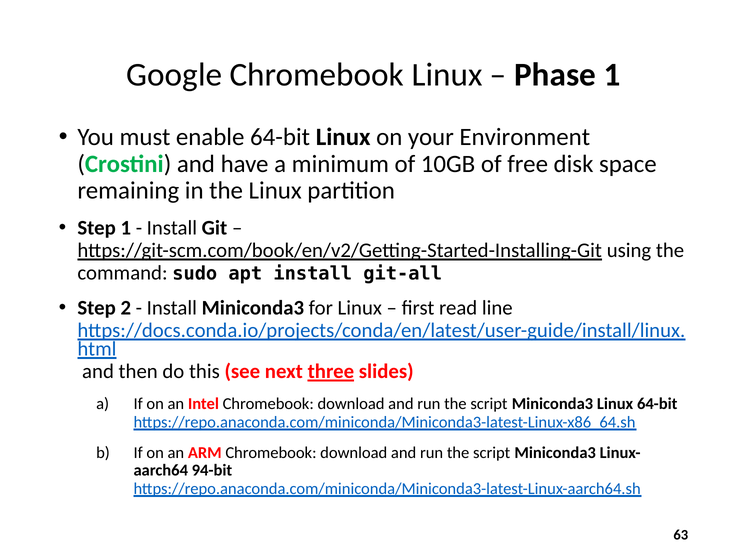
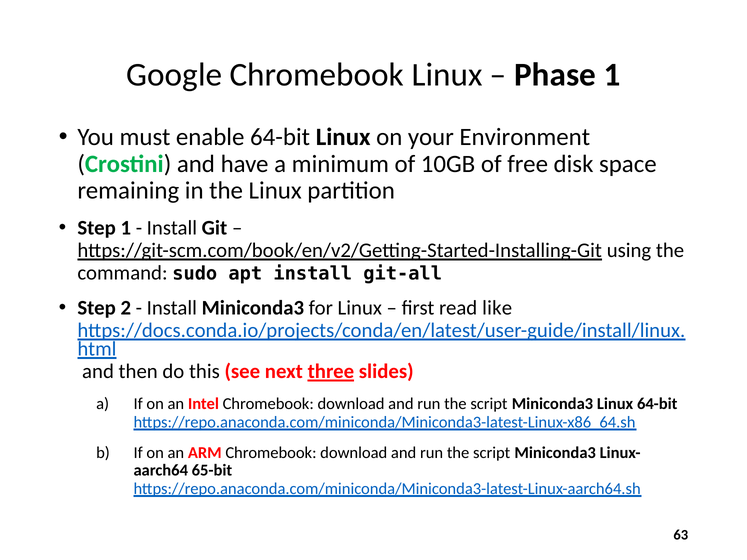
line: line -> like (497, 308)
94-bit: 94-bit -> 65-bit (212, 471)
